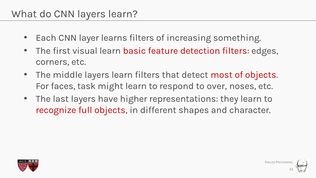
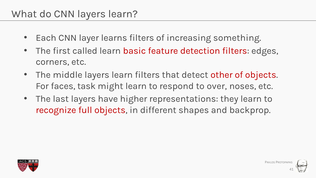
visual: visual -> called (85, 51)
most: most -> other (222, 75)
character: character -> backprop (250, 110)
